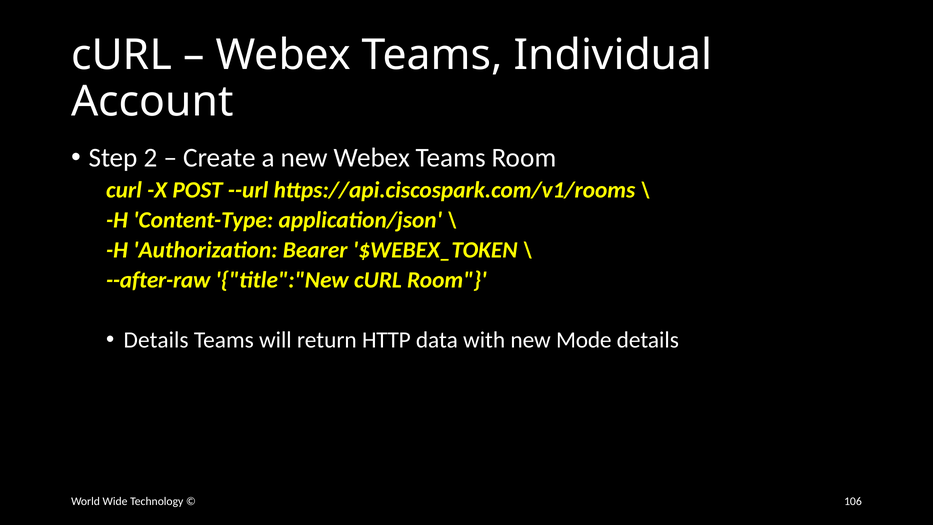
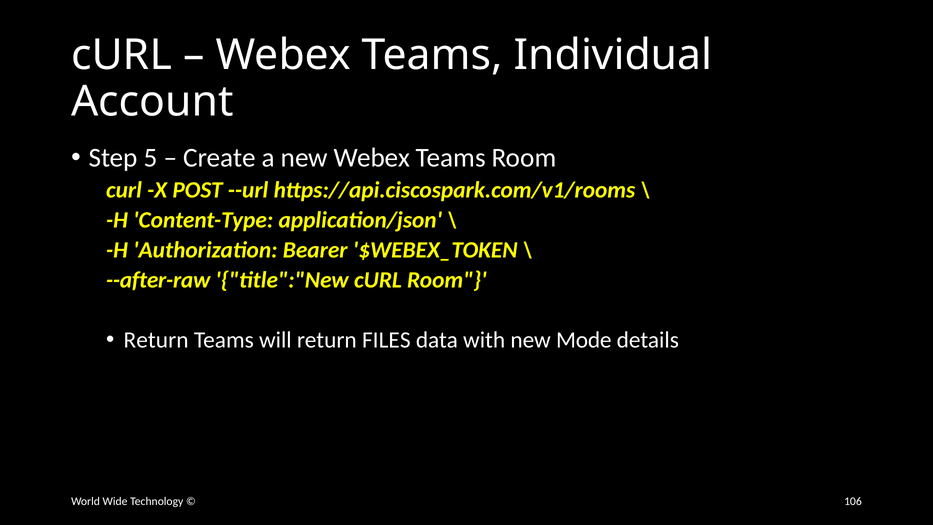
2: 2 -> 5 (151, 158)
Details: Details -> Return (156, 340)
HTTP: HTTP -> FILES (386, 340)
